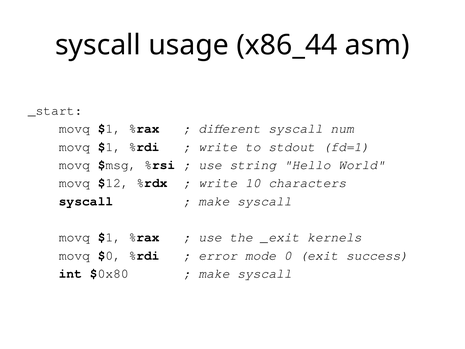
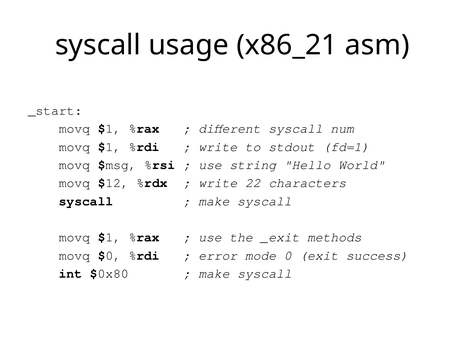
x86_44: x86_44 -> x86_21 (287, 45)
10: 10 -> 22 (253, 183)
kernels: kernels -> methods (334, 237)
